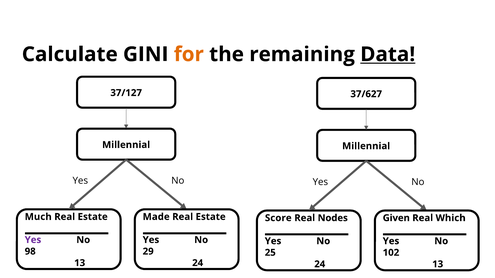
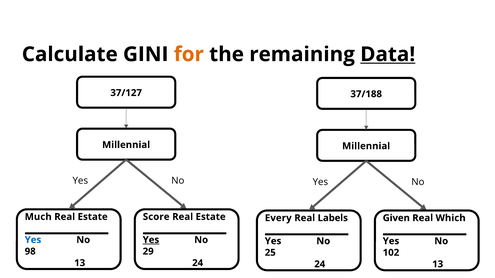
37/627: 37/627 -> 37/188 (366, 94)
Made: Made -> Score (156, 217)
Score: Score -> Every (278, 218)
Nodes: Nodes -> Labels (333, 218)
Yes colour: purple -> blue (33, 240)
Yes underline: none -> present (151, 240)
